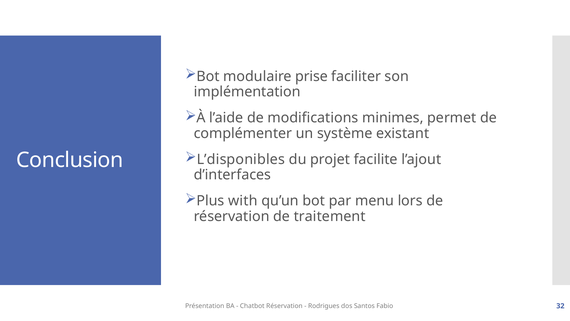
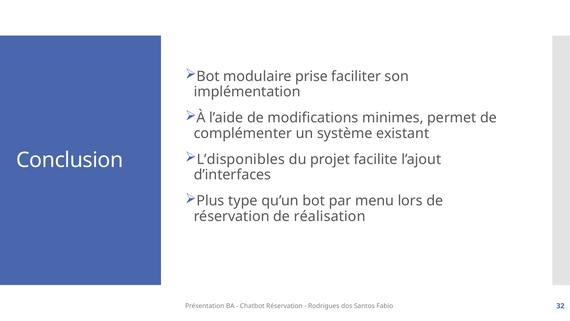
with: with -> type (243, 201)
traitement: traitement -> réalisation (330, 216)
